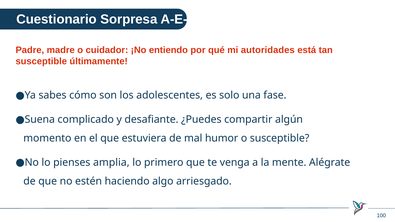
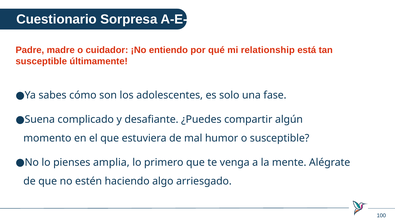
autoridades: autoridades -> relationship (268, 50)
